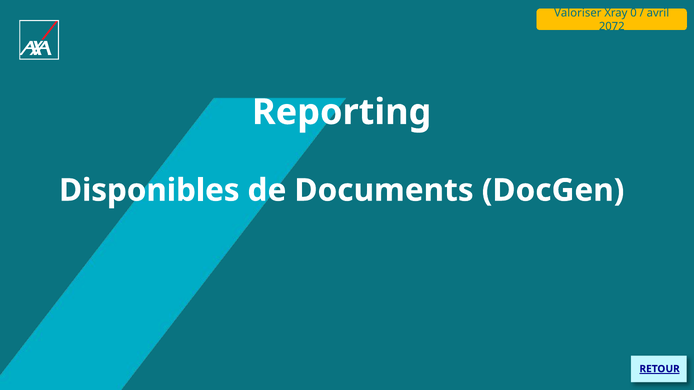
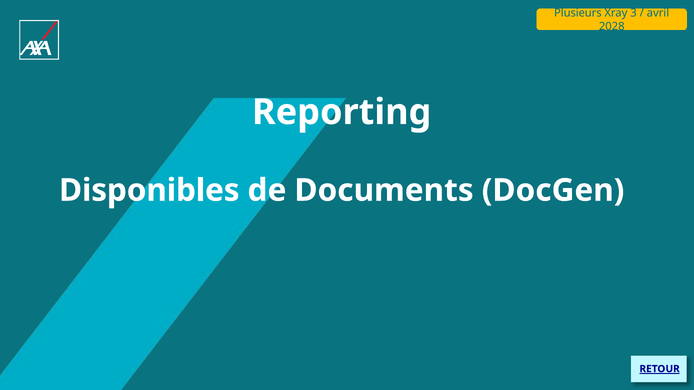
Valoriser: Valoriser -> Plusieurs (578, 13)
0: 0 -> 3 (634, 13)
2072: 2072 -> 2028 (612, 27)
